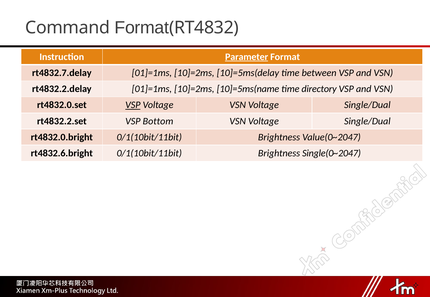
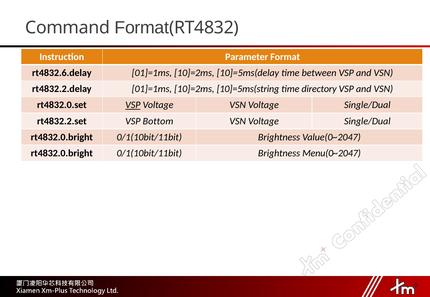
Parameter underline: present -> none (247, 57)
rt4832.7.delay: rt4832.7.delay -> rt4832.6.delay (62, 73)
10]=5ms(name: 10]=5ms(name -> 10]=5ms(string (248, 89)
rt4832.6.bright: rt4832.6.bright -> rt4832.0.bright (62, 154)
Single(0~2047: Single(0~2047 -> Menu(0~2047 (332, 154)
